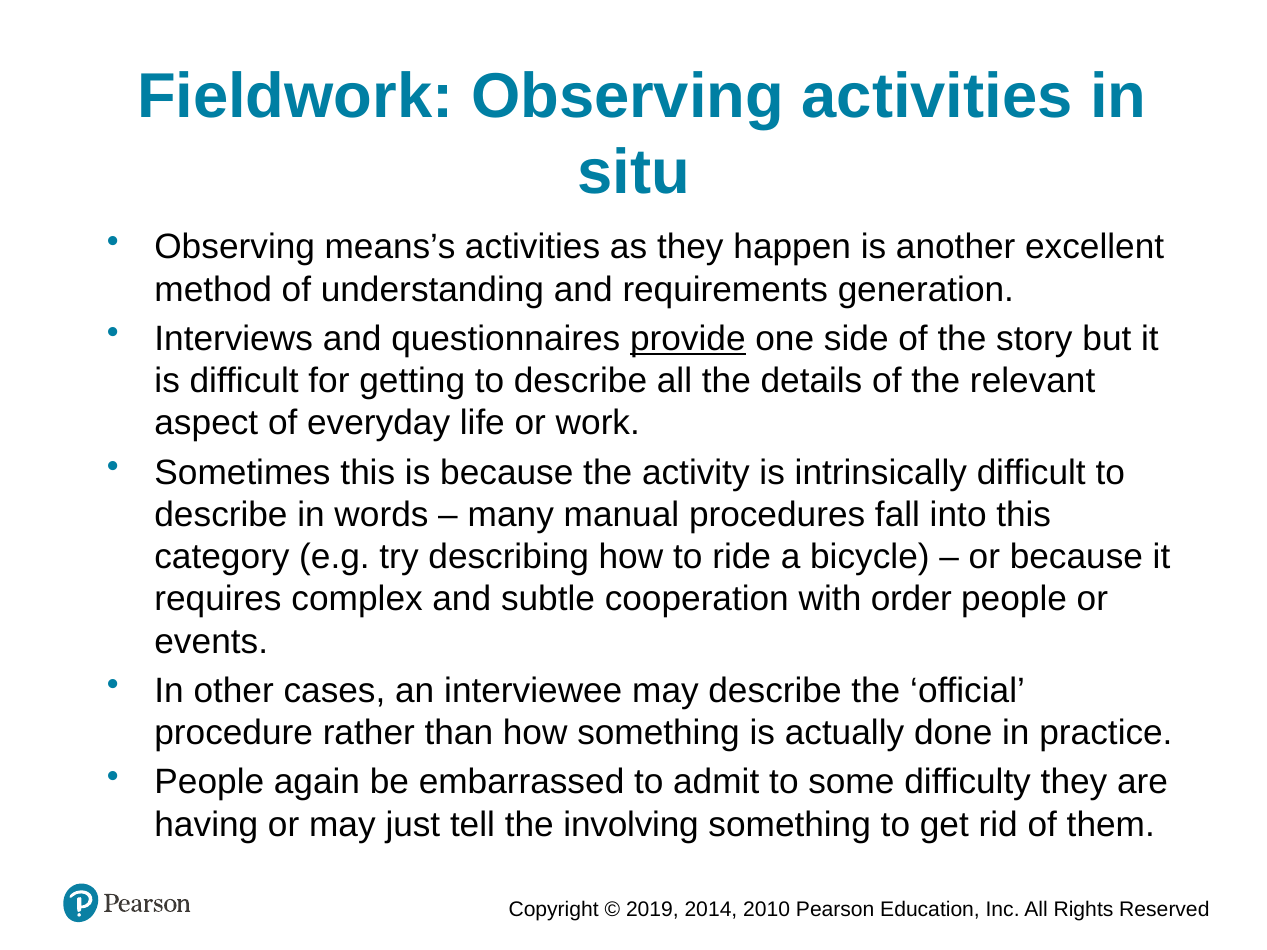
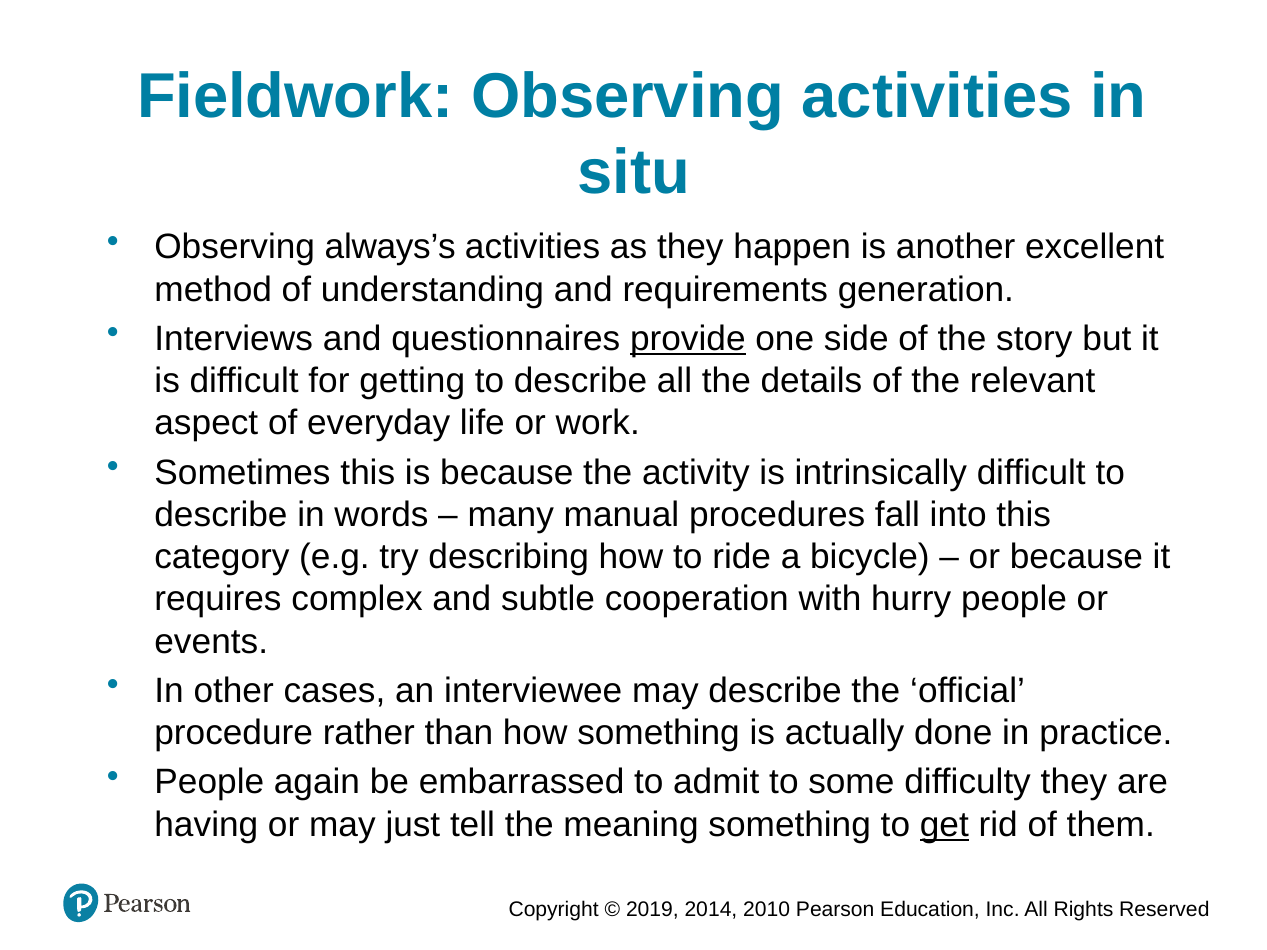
means’s: means’s -> always’s (390, 247)
order: order -> hurry (911, 599)
involving: involving -> meaning (631, 825)
get underline: none -> present (944, 825)
